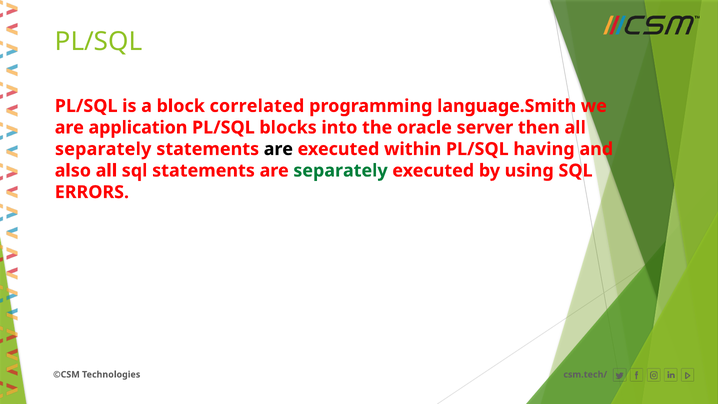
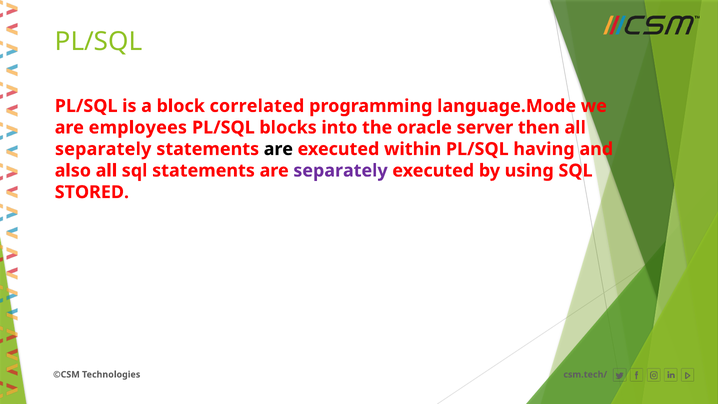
language.Smith: language.Smith -> language.Mode (507, 106)
application: application -> employees (138, 128)
separately colour: green -> purple (340, 171)
ERRORS: ERRORS -> STORED (92, 192)
